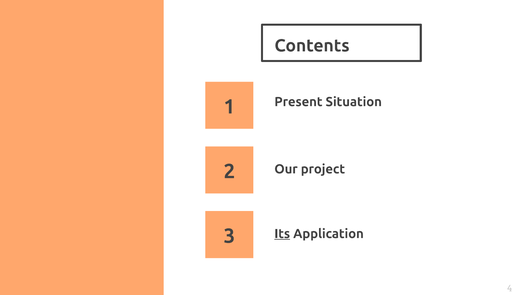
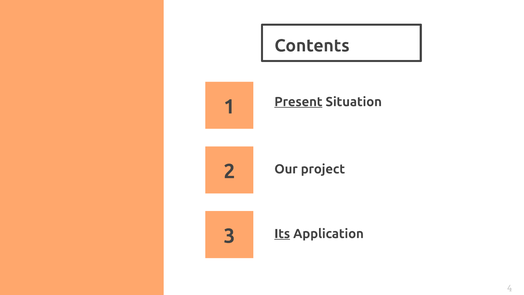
Present underline: none -> present (298, 102)
